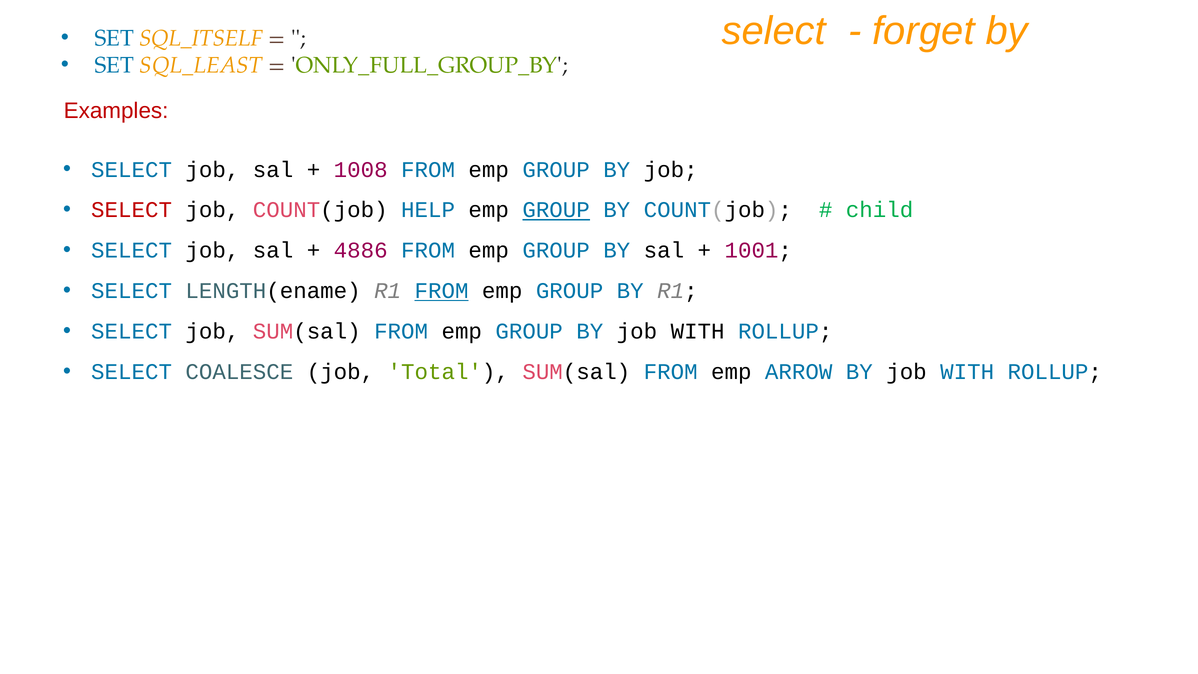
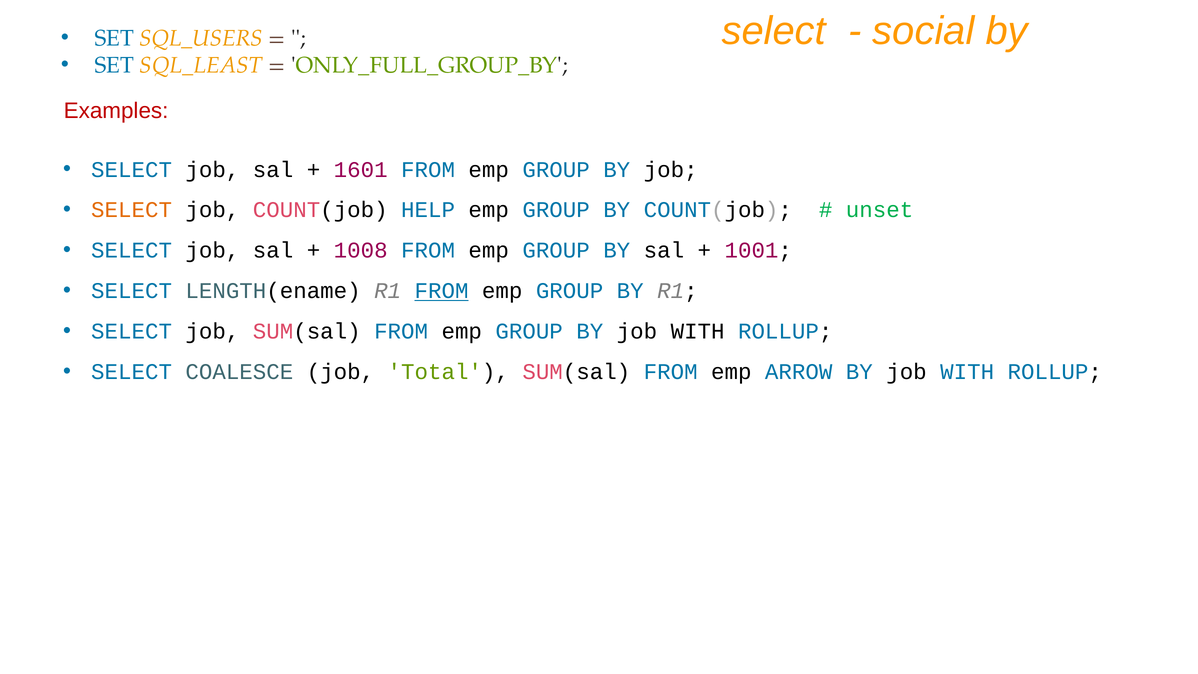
forget: forget -> social (923, 31)
SQL_ITSELF: SQL_ITSELF -> SQL_USERS (201, 38)
1008: 1008 -> 1601 (361, 170)
SELECT colour: red -> orange (132, 210)
GROUP underline: present -> none (556, 210)
child: child -> unset (880, 210)
4886: 4886 -> 1008 (361, 250)
